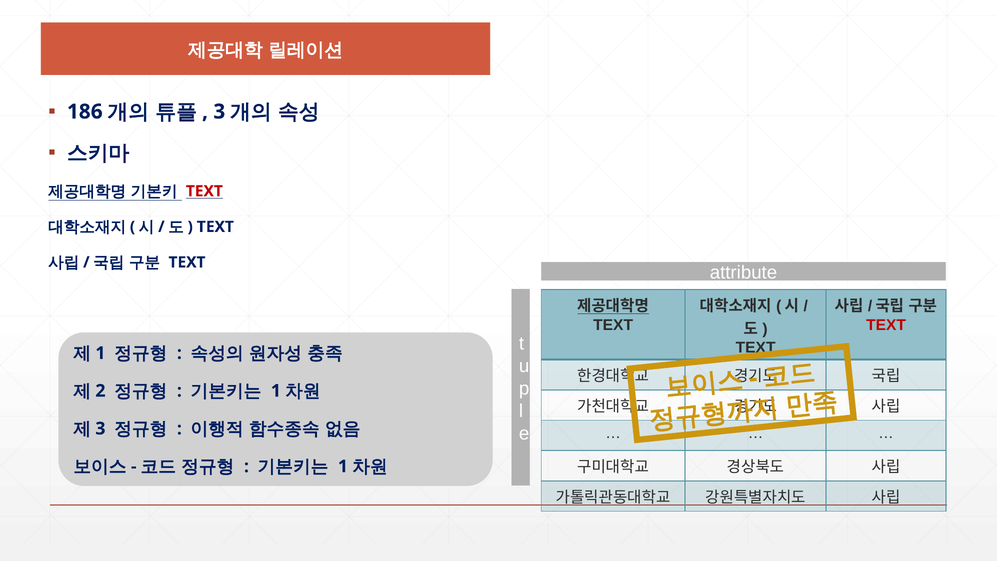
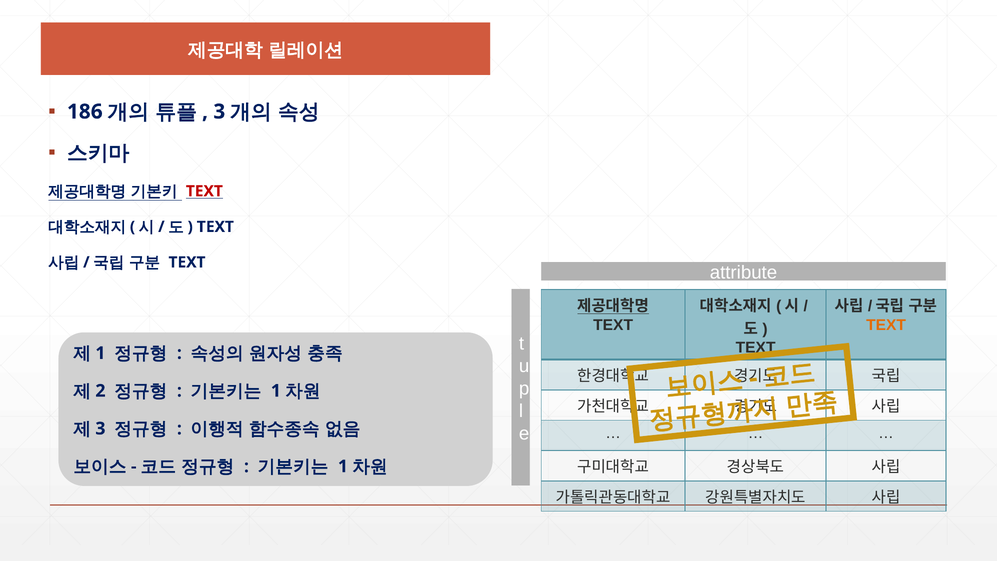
TEXT colour: red -> orange (886, 325)
